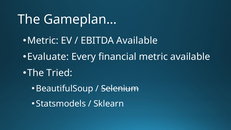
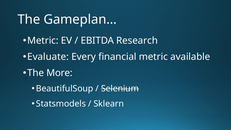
EBITDA Available: Available -> Research (137, 41)
Tried: Tried -> More (60, 73)
